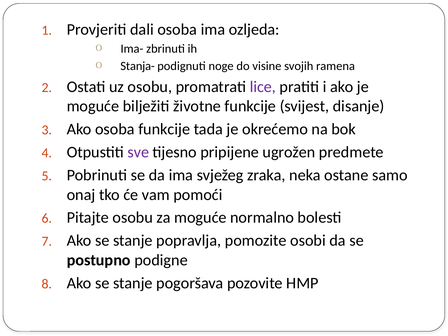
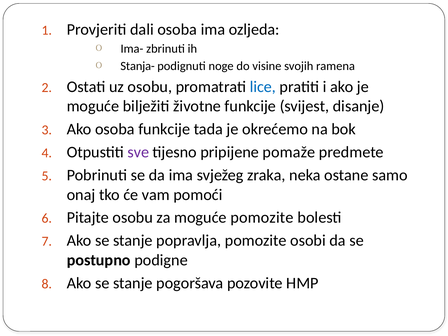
lice colour: purple -> blue (263, 87)
ugrožen: ugrožen -> pomaže (289, 152)
moguće normalno: normalno -> pomozite (262, 218)
